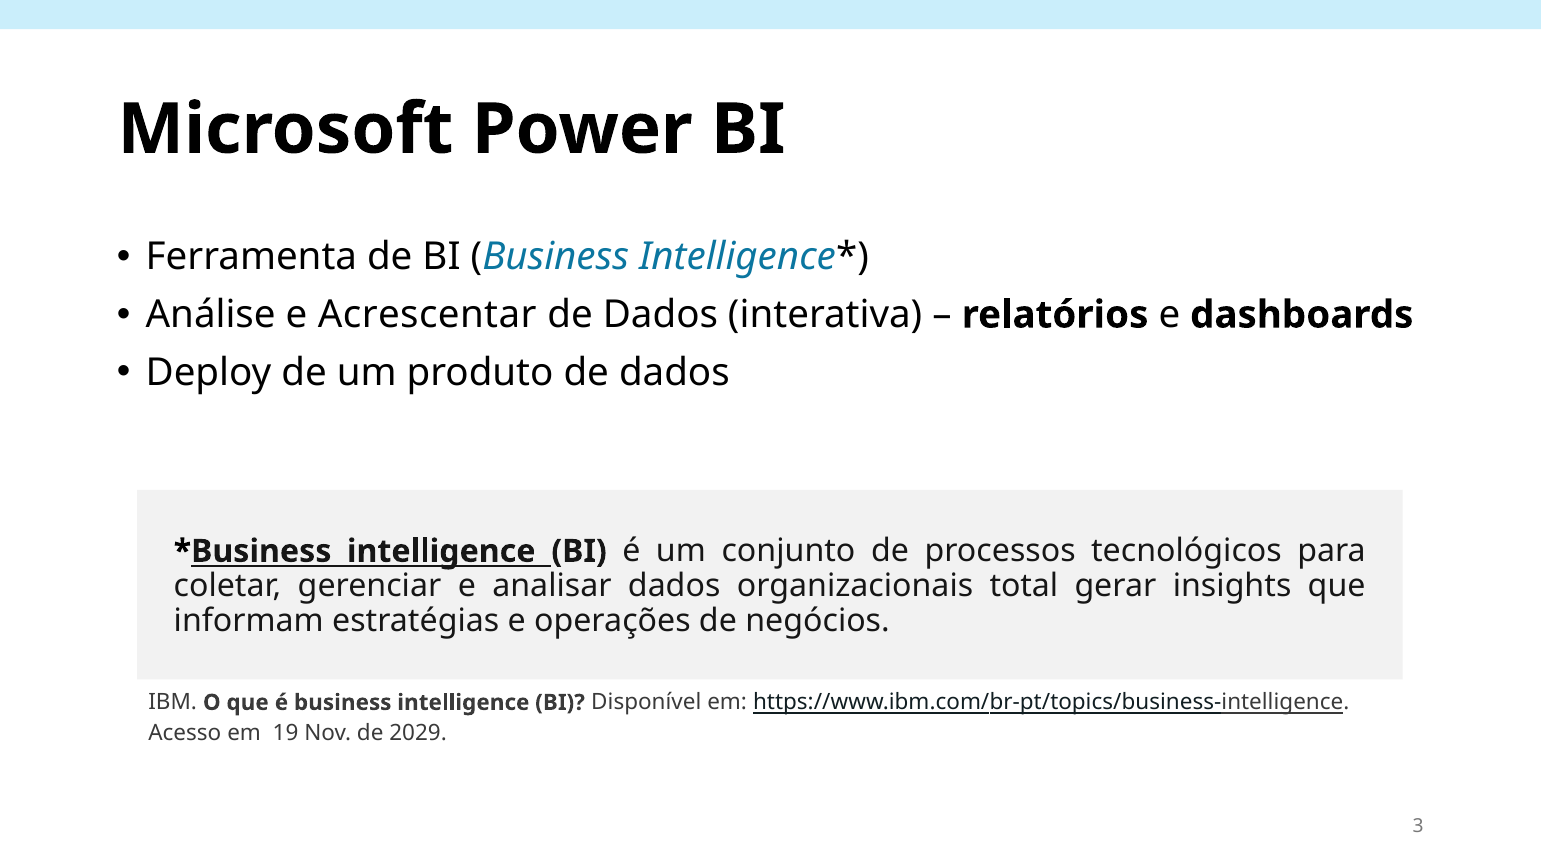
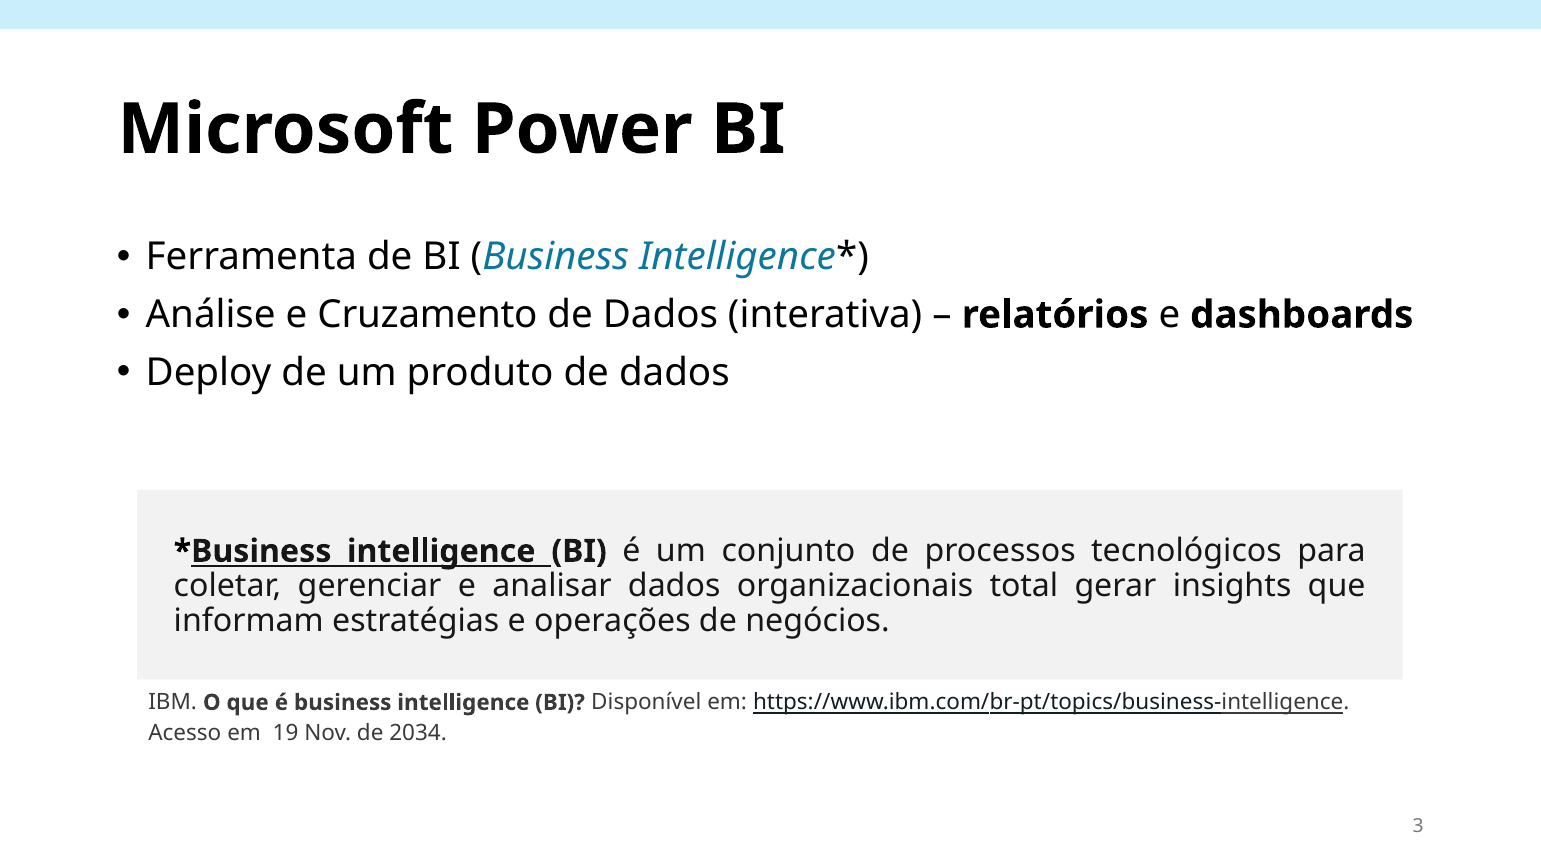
Acrescentar: Acrescentar -> Cruzamento (428, 315)
2029: 2029 -> 2034 (418, 733)
